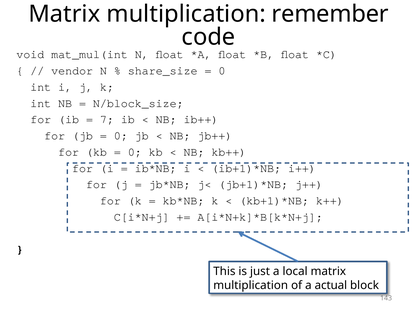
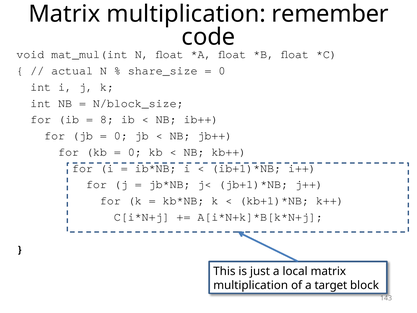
vendor: vendor -> actual (72, 71)
7: 7 -> 8 (107, 119)
actual: actual -> target (331, 285)
